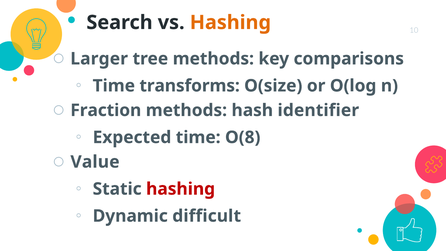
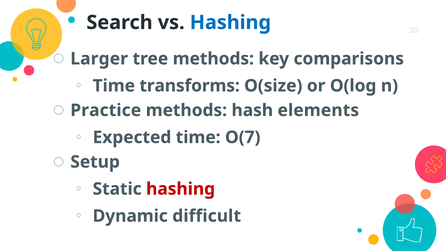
Hashing colour: orange -> blue (230, 23)
Fraction: Fraction -> Practice (106, 110)
identifier: identifier -> elements (318, 110)
O(8: O(8 -> O(7 (243, 137)
Value: Value -> Setup (95, 162)
